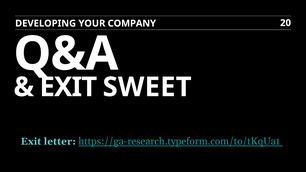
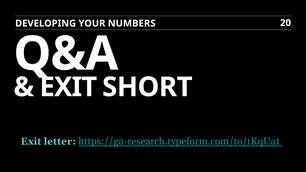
COMPANY: COMPANY -> NUMBERS (132, 23)
SWEET: SWEET -> SHORT (147, 87)
